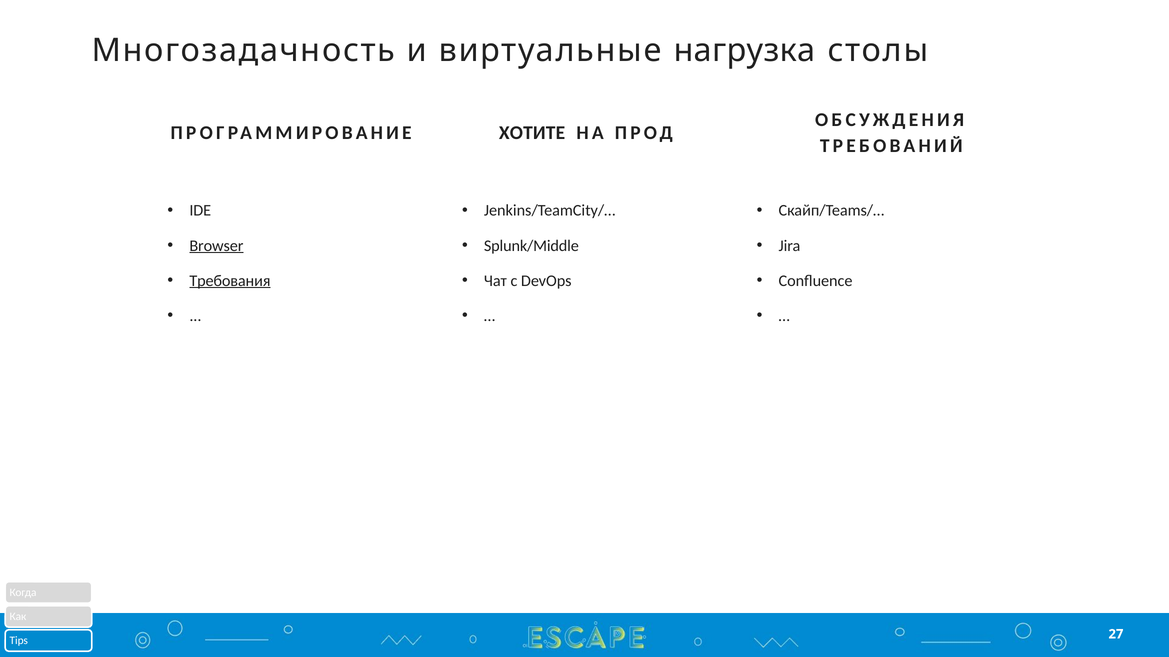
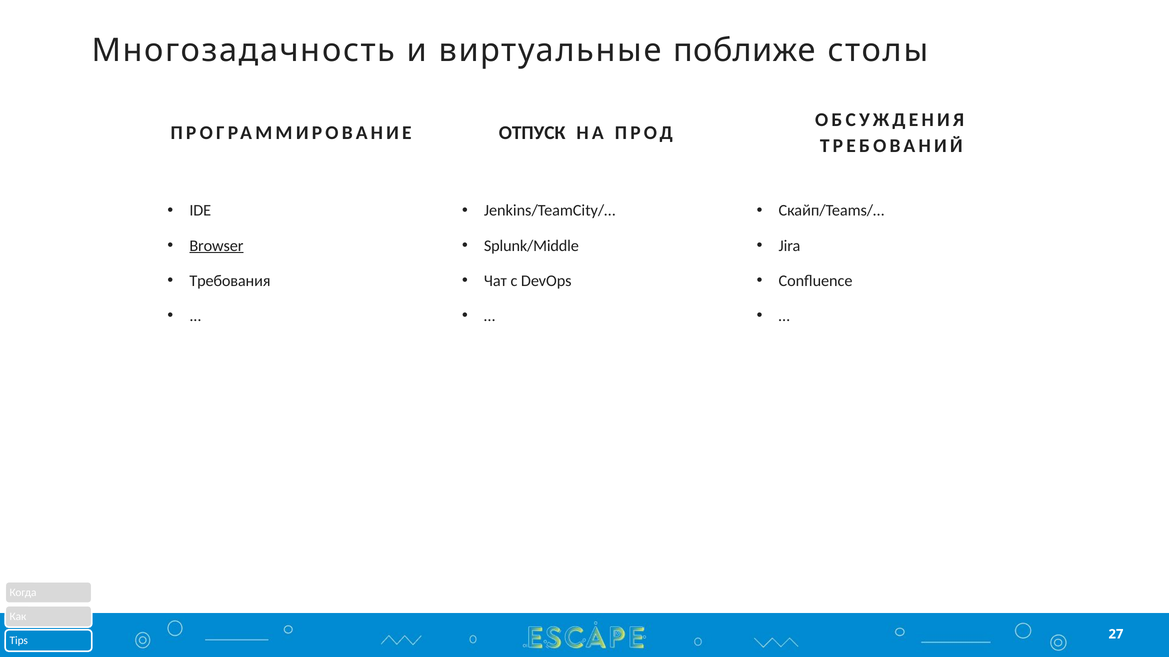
нагрузка: нагрузка -> поближе (745, 51)
ХОТИТЕ: ХОТИТЕ -> ОТПУСК (532, 133)
Требования underline: present -> none (230, 281)
